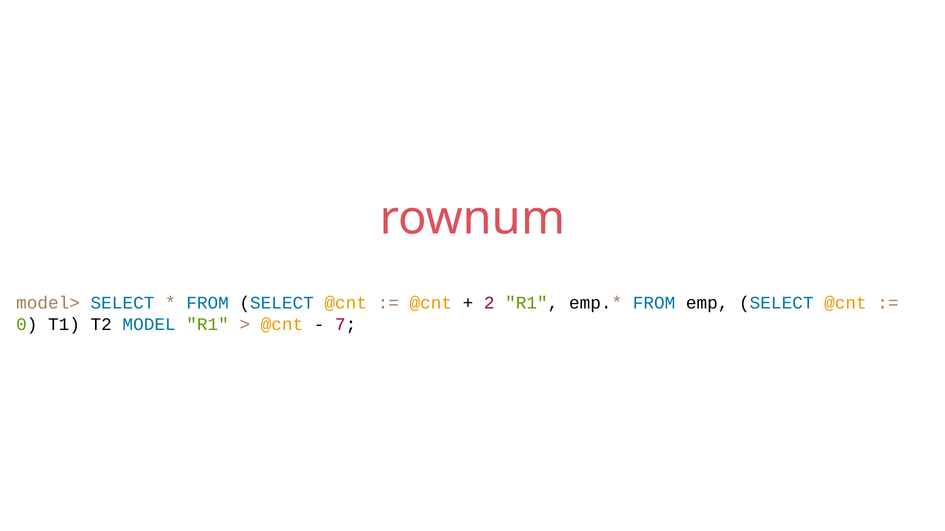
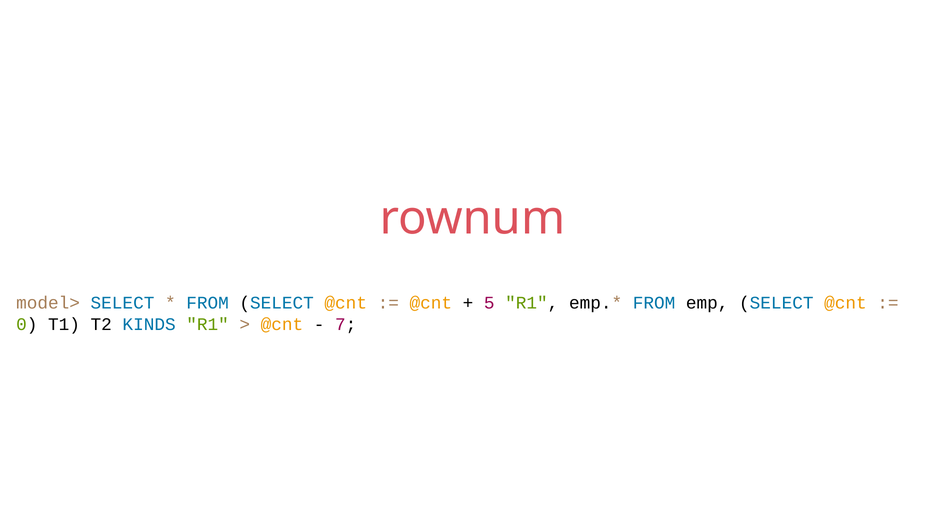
2: 2 -> 5 (489, 303)
MODEL: MODEL -> KINDS (149, 325)
